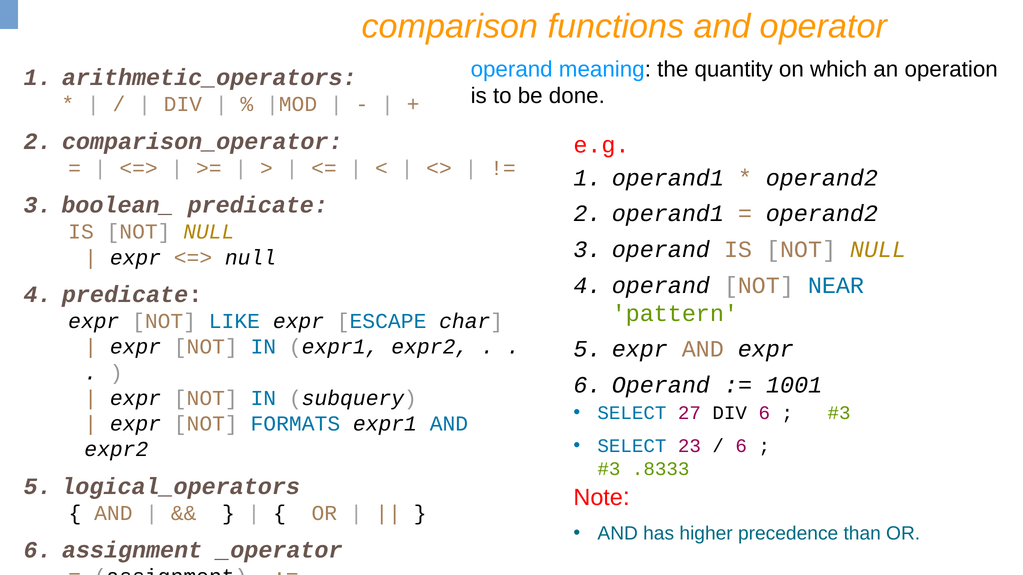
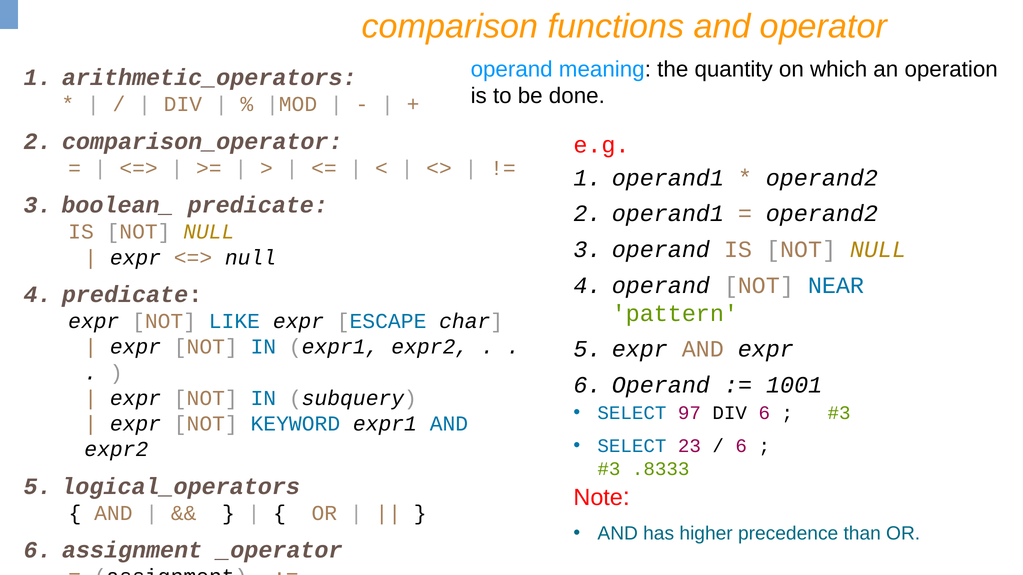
27: 27 -> 97 (689, 413)
FORMATS: FORMATS -> KEYWORD (295, 424)
